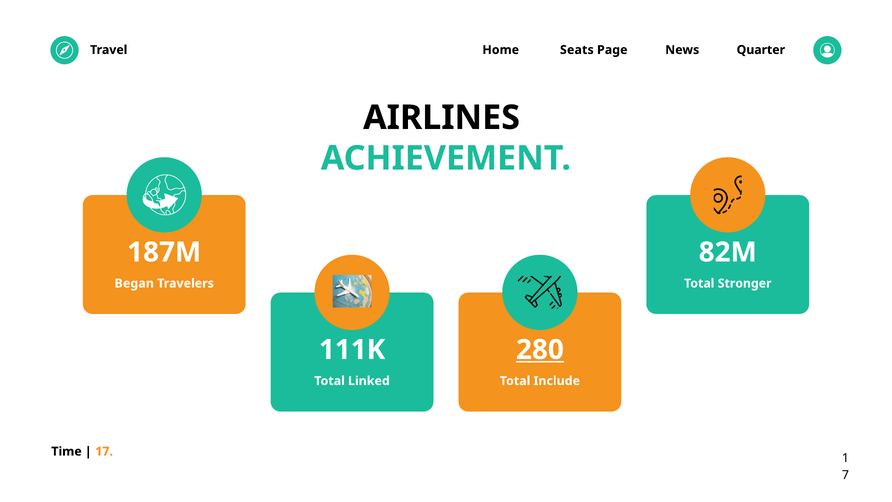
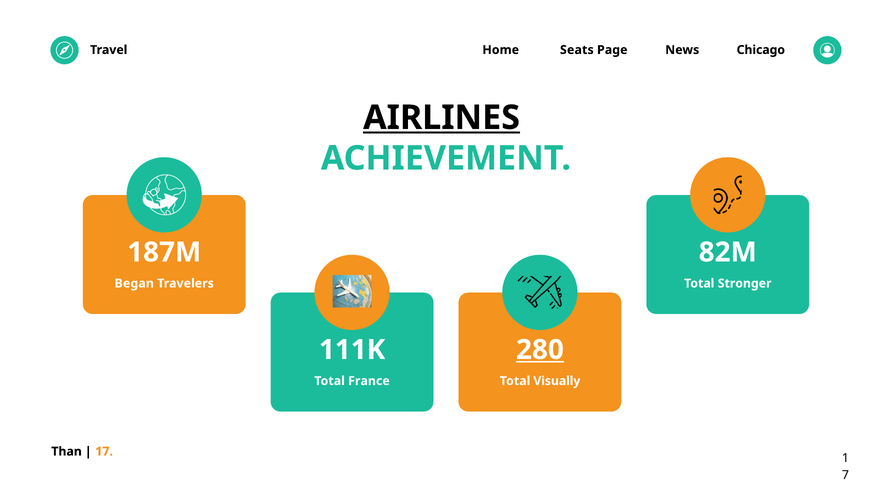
Quarter: Quarter -> Chicago (761, 50)
AIRLINES underline: none -> present (442, 118)
Linked: Linked -> France (369, 381)
Include: Include -> Visually (557, 381)
Time: Time -> Than (67, 451)
